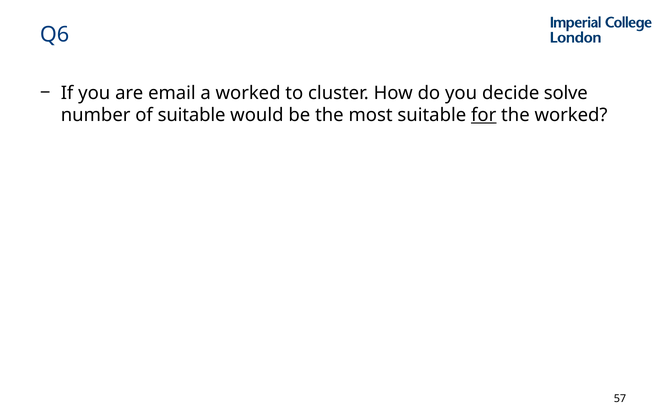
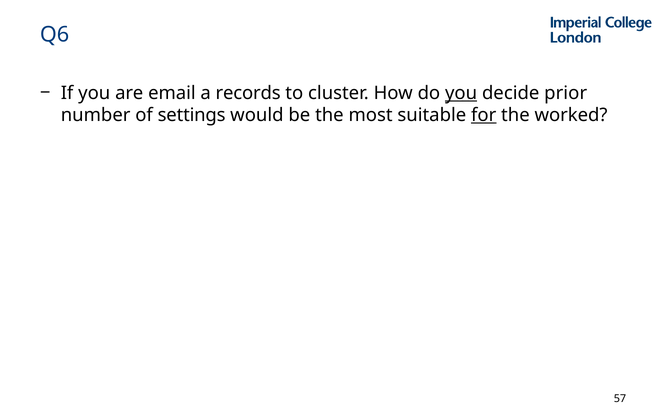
a worked: worked -> records (248, 93)
you underline: none -> present (461, 93)
solve: solve -> prior (566, 93)
of suitable: suitable -> settings (192, 115)
